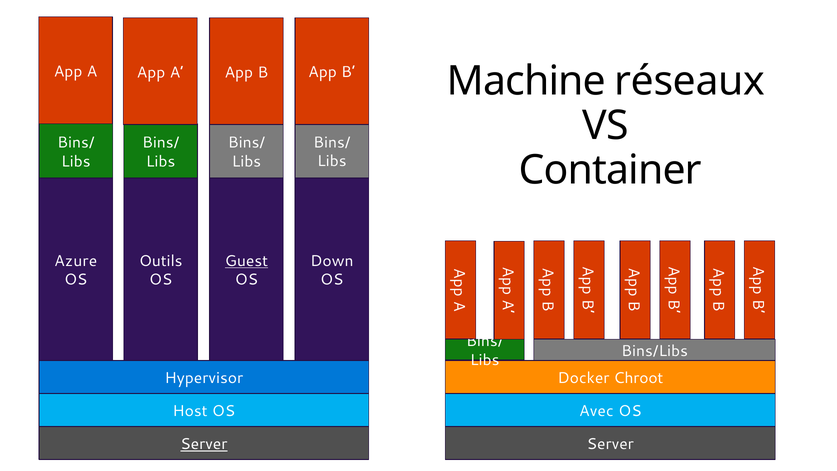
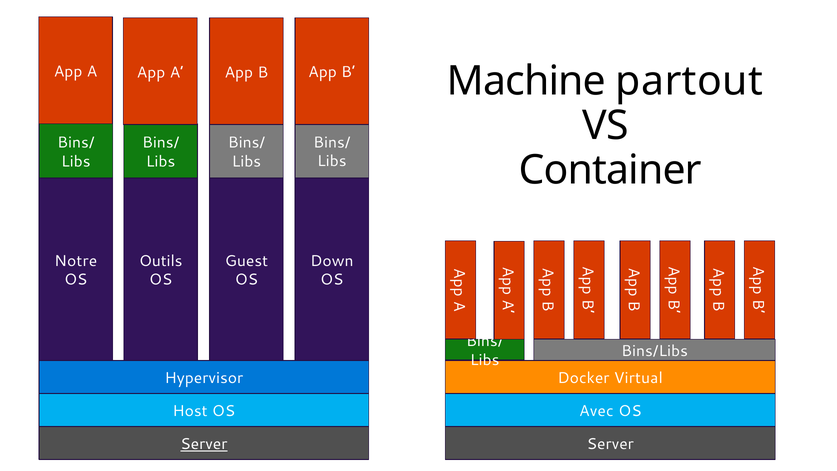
réseaux: réseaux -> partout (689, 81)
Azure: Azure -> Notre (76, 261)
Guest underline: present -> none (246, 261)
Chroot: Chroot -> Virtual (638, 378)
